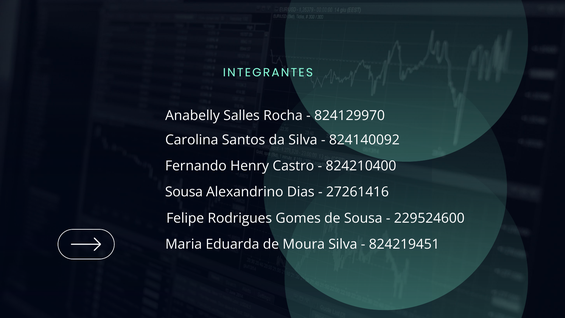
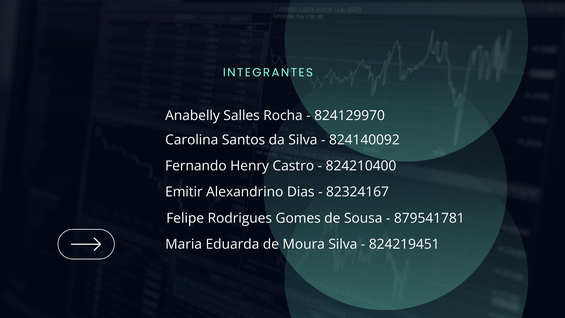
Sousa: Sousa -> Emitir (184, 192)
27261416: 27261416 -> 82324167 (357, 192)
229524600: 229524600 -> 879541781 (429, 218)
